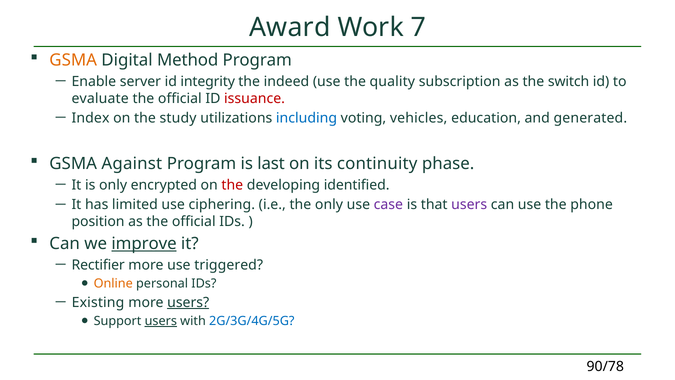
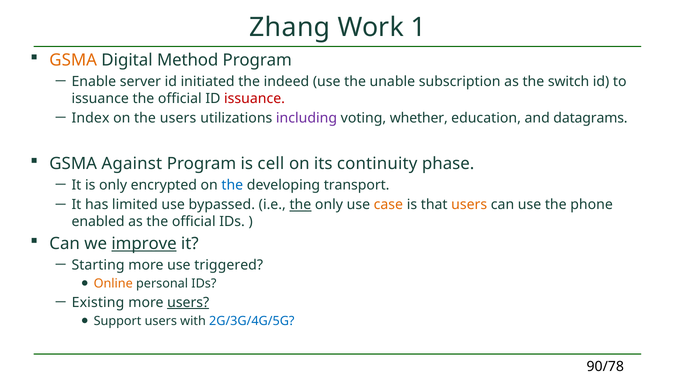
Award: Award -> Zhang (290, 27)
7: 7 -> 1 (418, 27)
integrity: integrity -> initiated (208, 81)
quality: quality -> unable (392, 81)
evaluate: evaluate -> issuance (100, 98)
the study: study -> users (178, 118)
including colour: blue -> purple (307, 118)
vehicles: vehicles -> whether (419, 118)
generated: generated -> datagrams (591, 118)
last: last -> cell (271, 164)
the colour: red -> blue (232, 185)
identified: identified -> transport (357, 185)
ciphering: ciphering -> bypassed (222, 205)
the underline: none -> present (300, 205)
case colour: purple -> orange (388, 205)
users colour: purple -> orange (469, 205)
position: position -> enabled (98, 221)
Rectifier: Rectifier -> Starting (98, 265)
users underline: present -> none (161, 321)
